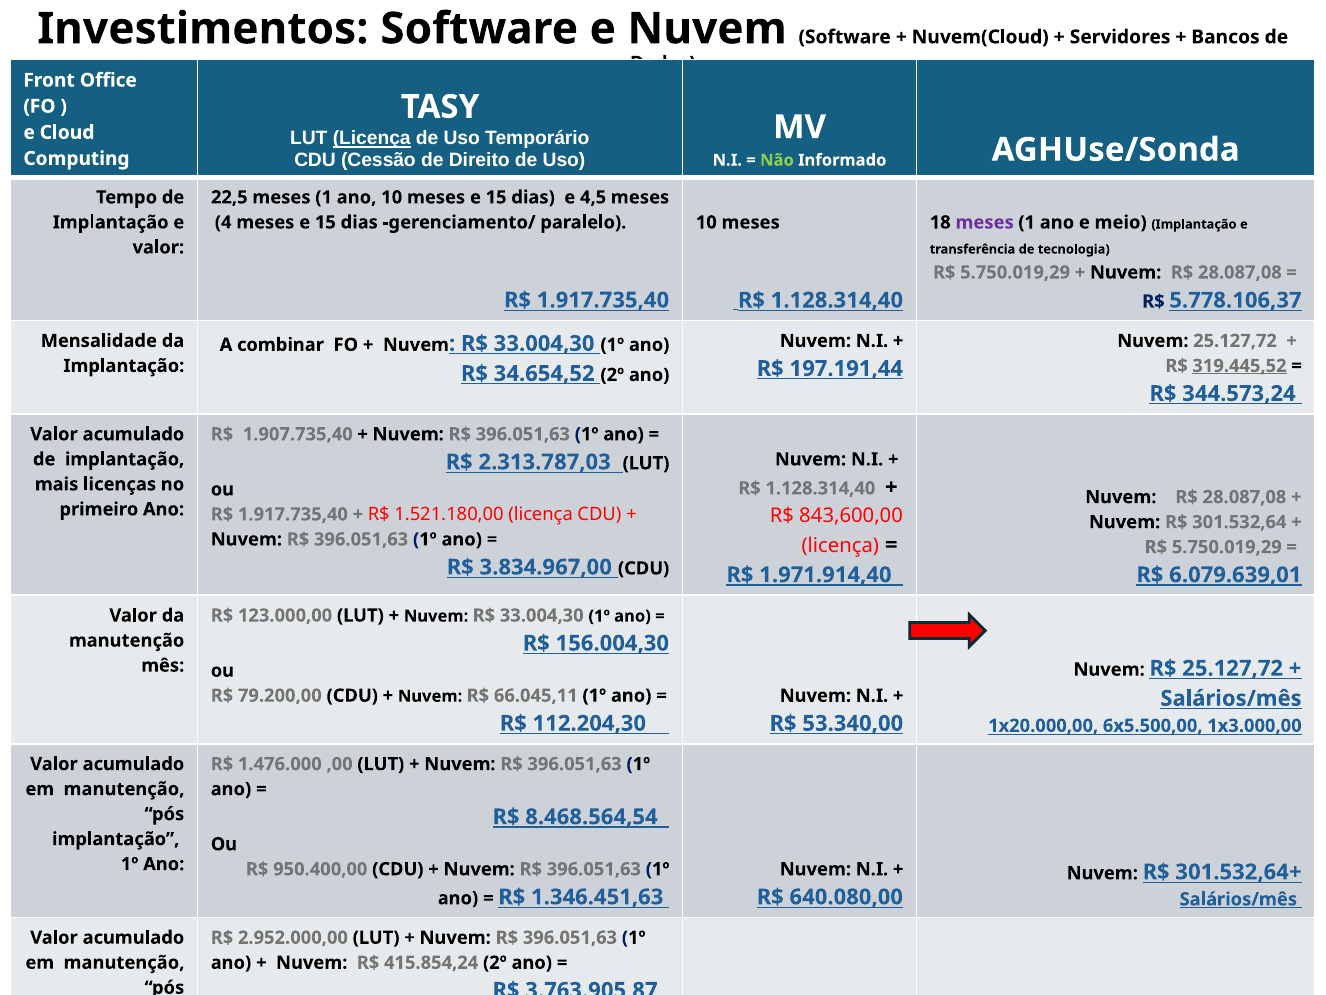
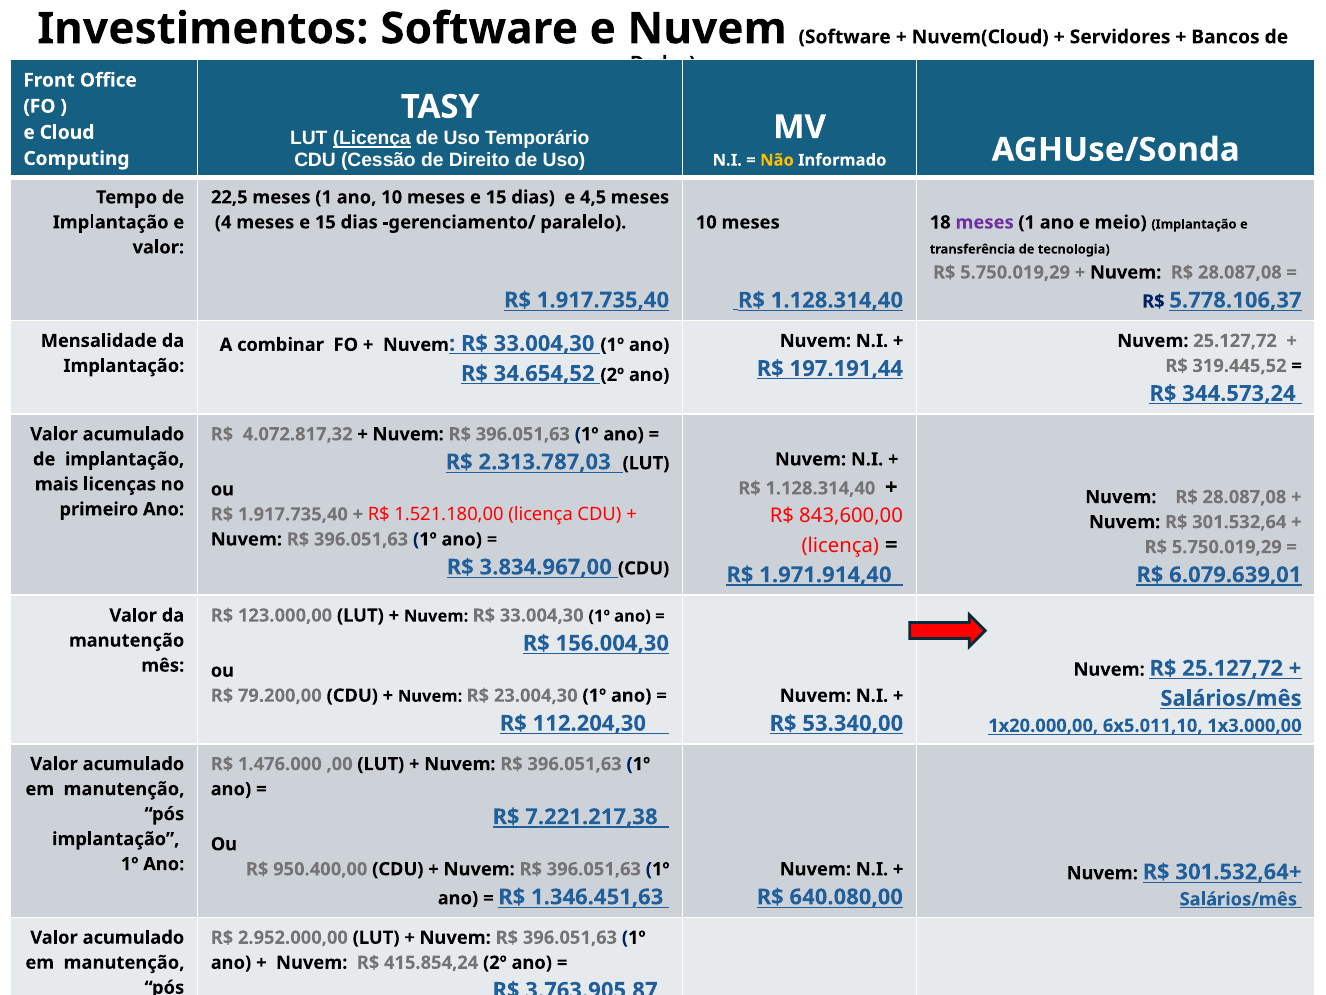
Não colour: light green -> yellow (777, 160)
319.445,52 underline: present -> none (1239, 366)
1.907.735,40: 1.907.735,40 -> 4.072.817,32 (298, 434)
66.045,11: 66.045,11 -> 23.004,30 (536, 695)
6x5.500,00: 6x5.500,00 -> 6x5.011,10 (1153, 725)
8.468.564,54: 8.468.564,54 -> 7.221.217,38 (591, 817)
